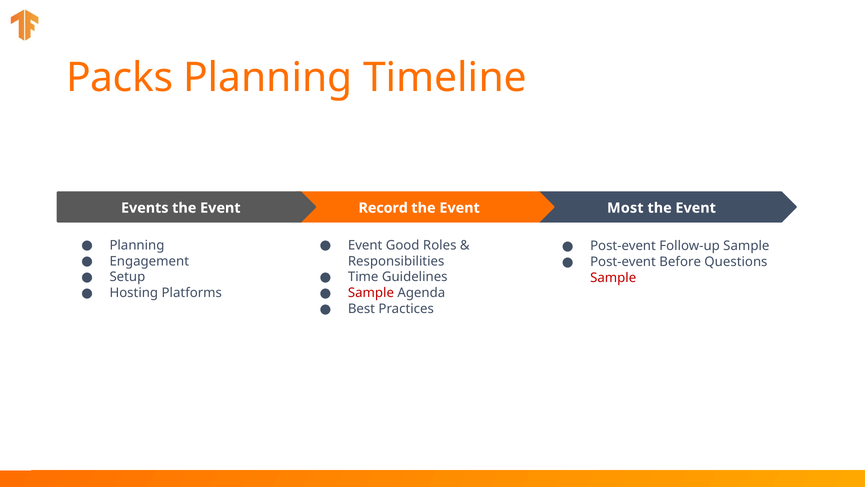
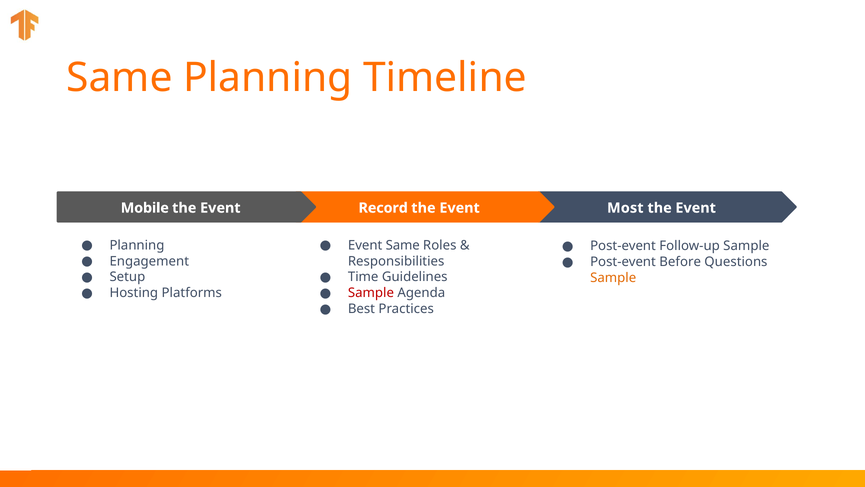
Packs: Packs -> Same (119, 77)
Events: Events -> Mobile (145, 208)
Event Good: Good -> Same (403, 245)
Sample colour: red -> orange (613, 278)
